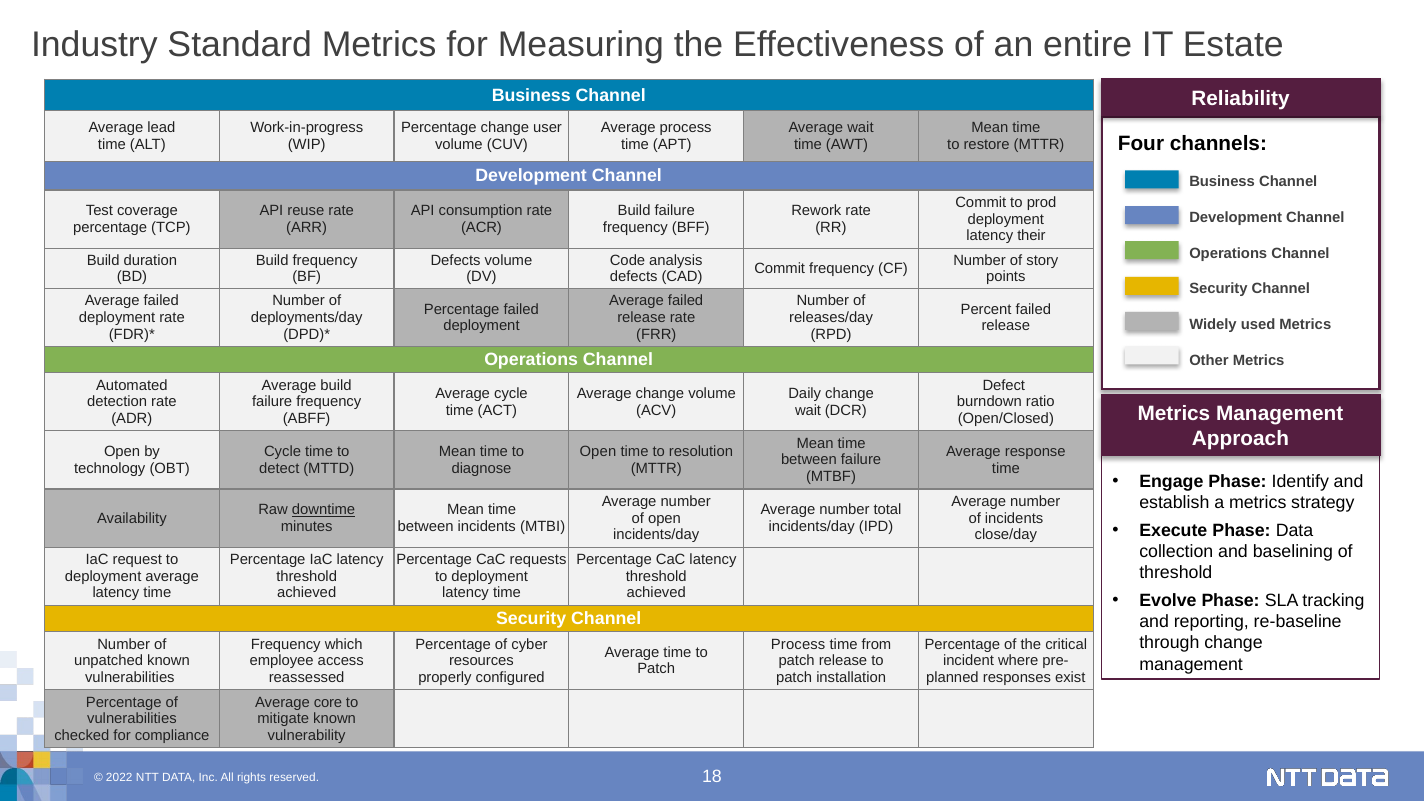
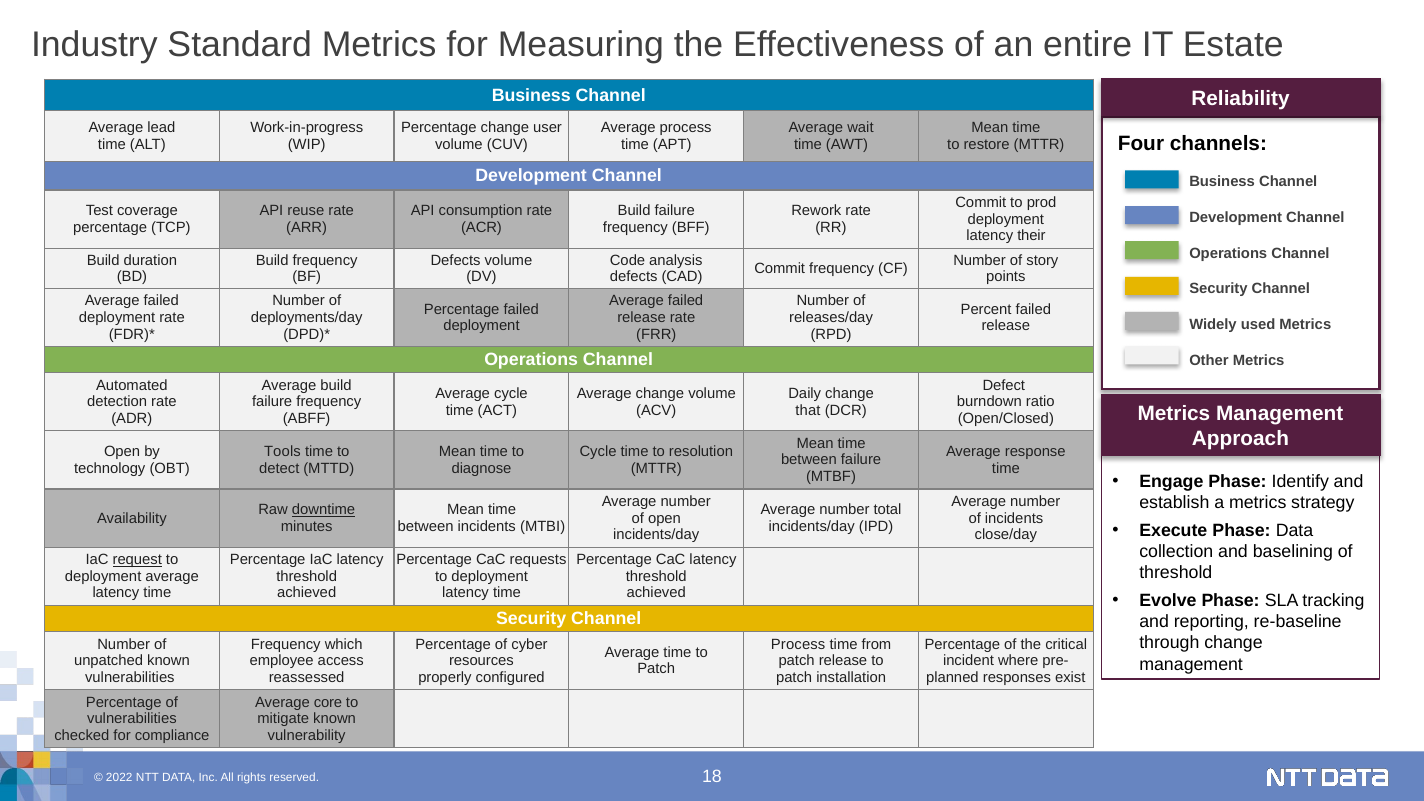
wait: wait -> that (808, 410)
Cycle: Cycle -> Tools (282, 452)
Open: Open -> Cycle (598, 452)
request underline: none -> present (137, 560)
